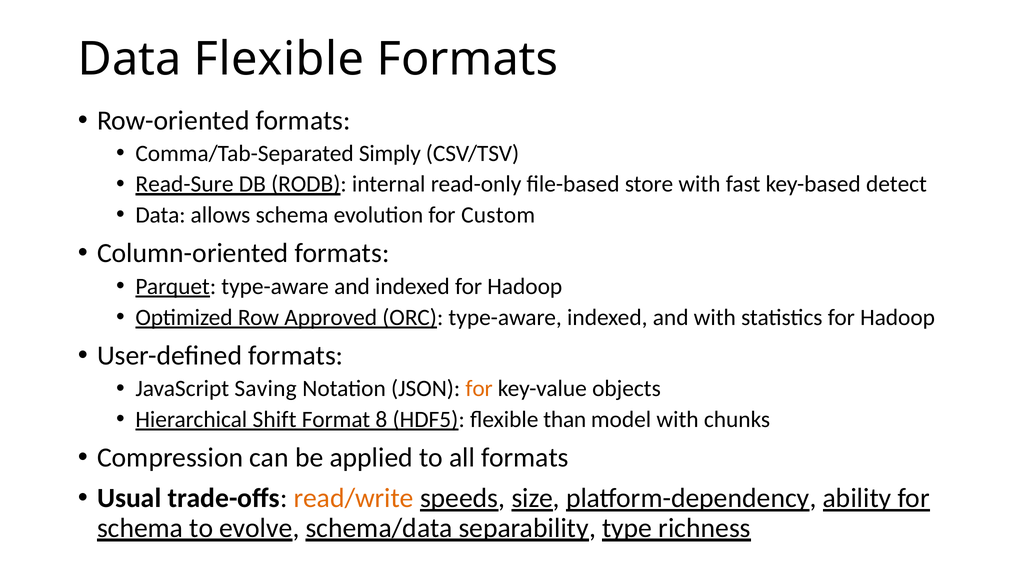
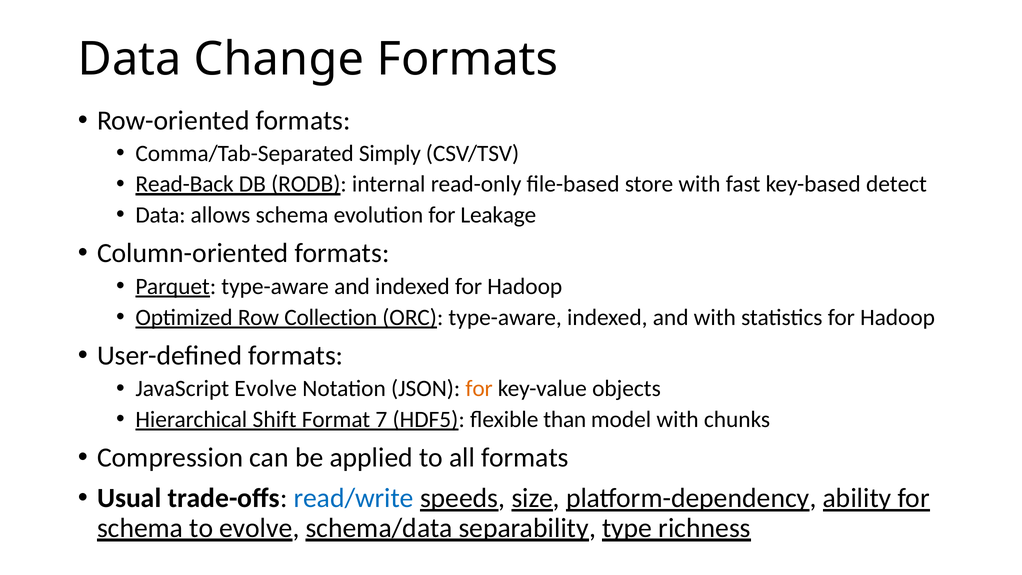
Data Flexible: Flexible -> Change (279, 59)
Read-Sure: Read-Sure -> Read-Back (185, 184)
Custom: Custom -> Leakage (498, 215)
Approved: Approved -> Collection (331, 317)
JavaScript Saving: Saving -> Evolve (266, 388)
8: 8 -> 7 (381, 419)
read/write colour: orange -> blue (354, 498)
